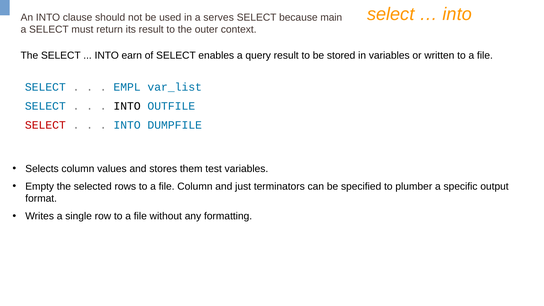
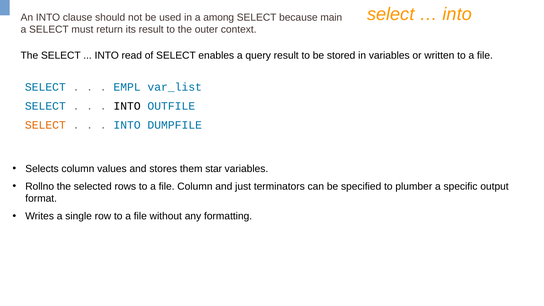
serves: serves -> among (219, 17)
earn: earn -> read (132, 55)
SELECT colour: red -> orange (45, 125)
test: test -> star (214, 169)
Empty: Empty -> Rollno (40, 186)
